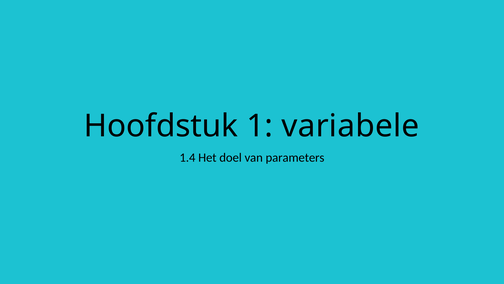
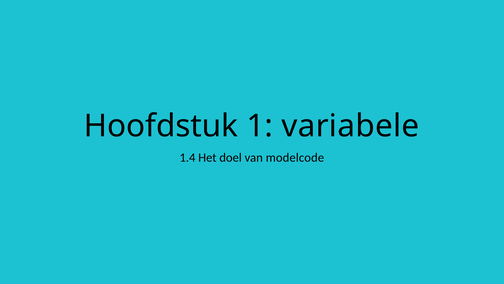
parameters: parameters -> modelcode (295, 158)
